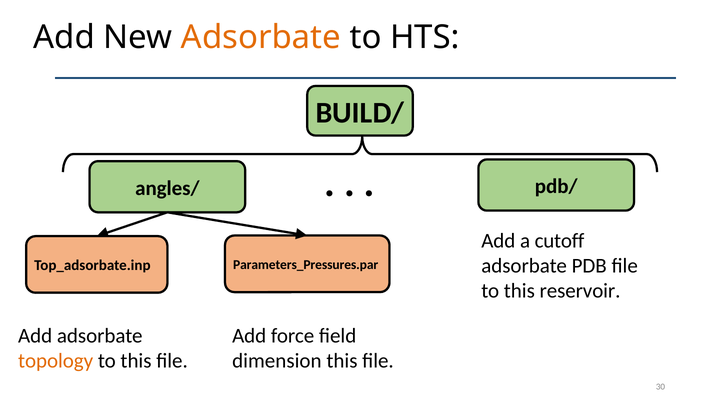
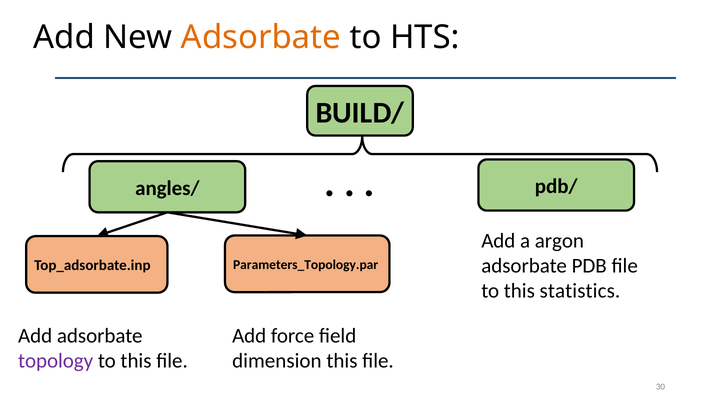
cutoff: cutoff -> argon (559, 241)
Parameters_Pressures.par: Parameters_Pressures.par -> Parameters_Topology.par (306, 265)
reservoir: reservoir -> statistics (580, 291)
topology colour: orange -> purple (56, 361)
